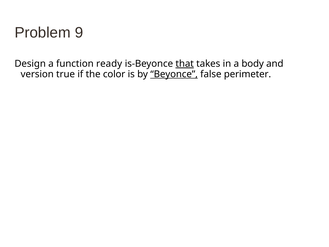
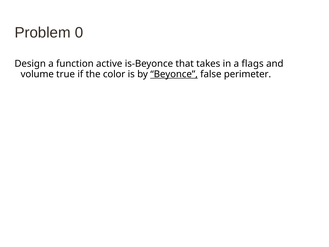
9: 9 -> 0 (79, 33)
ready: ready -> active (109, 64)
that underline: present -> none (185, 64)
body: body -> flags (253, 64)
version: version -> volume (37, 74)
